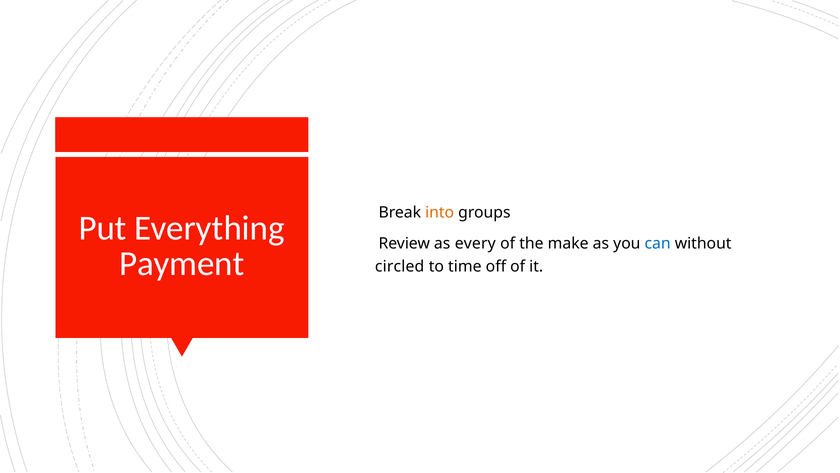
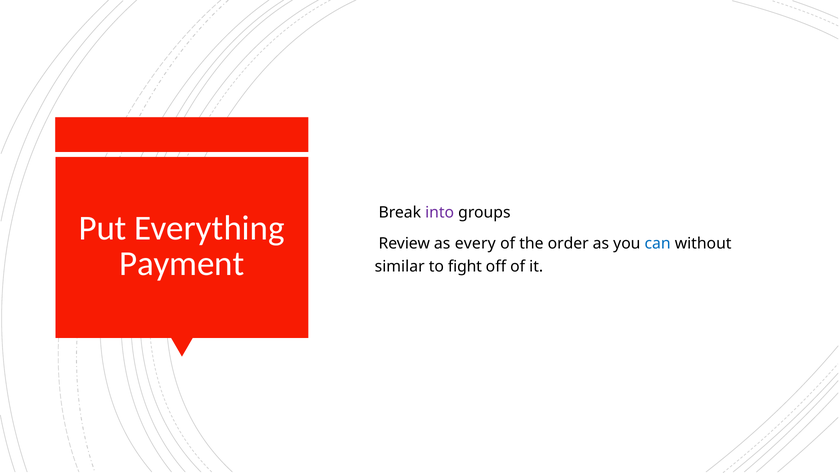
into colour: orange -> purple (440, 212)
make: make -> order (568, 244)
circled: circled -> similar (400, 266)
time: time -> fight (465, 266)
